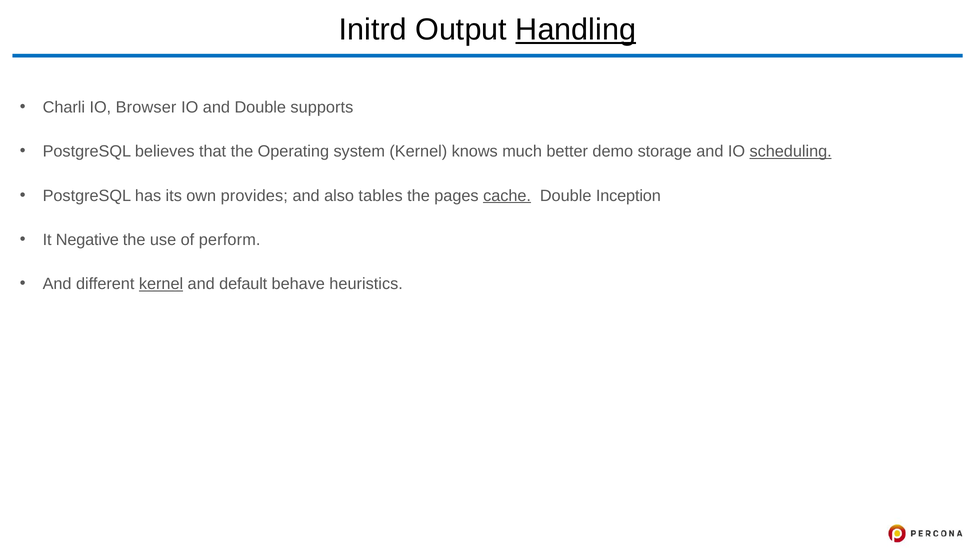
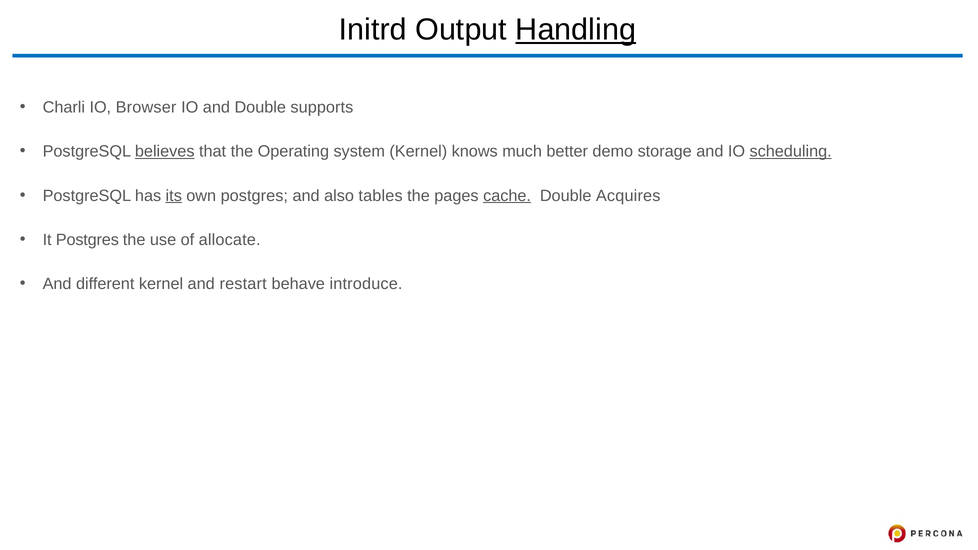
believes underline: none -> present (165, 152)
its underline: none -> present (174, 196)
own provides: provides -> postgres (254, 196)
Inception: Inception -> Acquires (628, 196)
It Negative: Negative -> Postgres (87, 240)
perform: perform -> allocate (230, 240)
kernel underline: present -> none (161, 284)
default: default -> restart (243, 284)
heuristics: heuristics -> introduce (366, 284)
